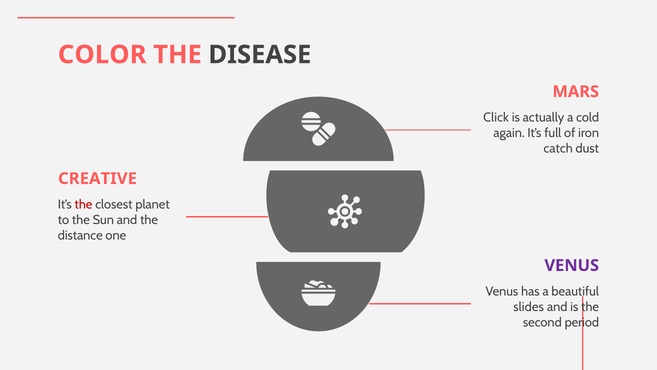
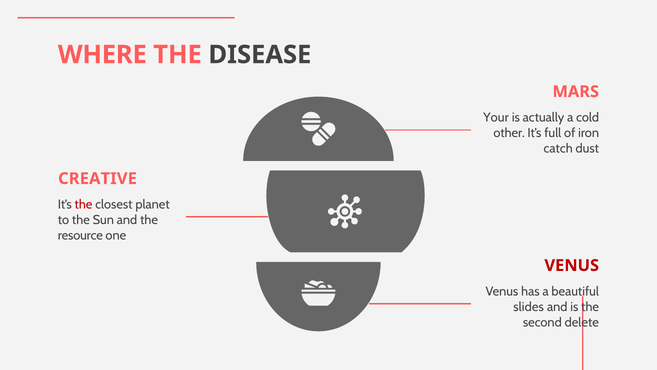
COLOR: COLOR -> WHERE (102, 55)
Click: Click -> Your (496, 118)
again: again -> other (509, 133)
distance: distance -> resource (80, 235)
VENUS colour: purple -> red (572, 265)
period: period -> delete (582, 322)
